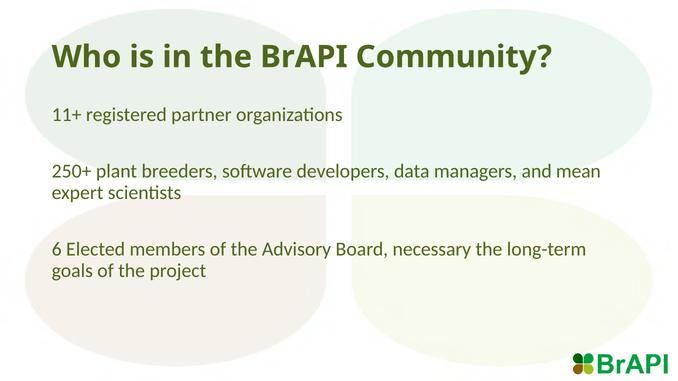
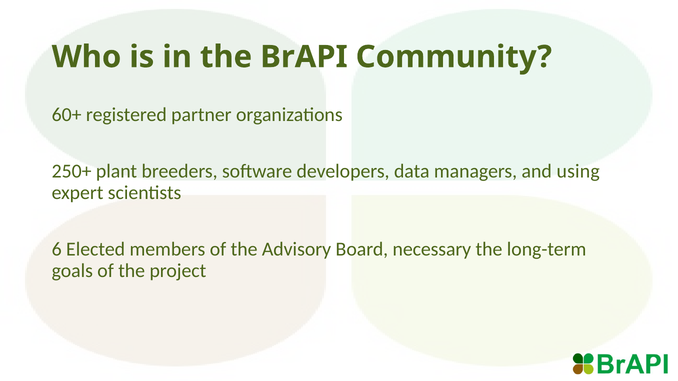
11+: 11+ -> 60+ (67, 115)
mean: mean -> using (578, 171)
